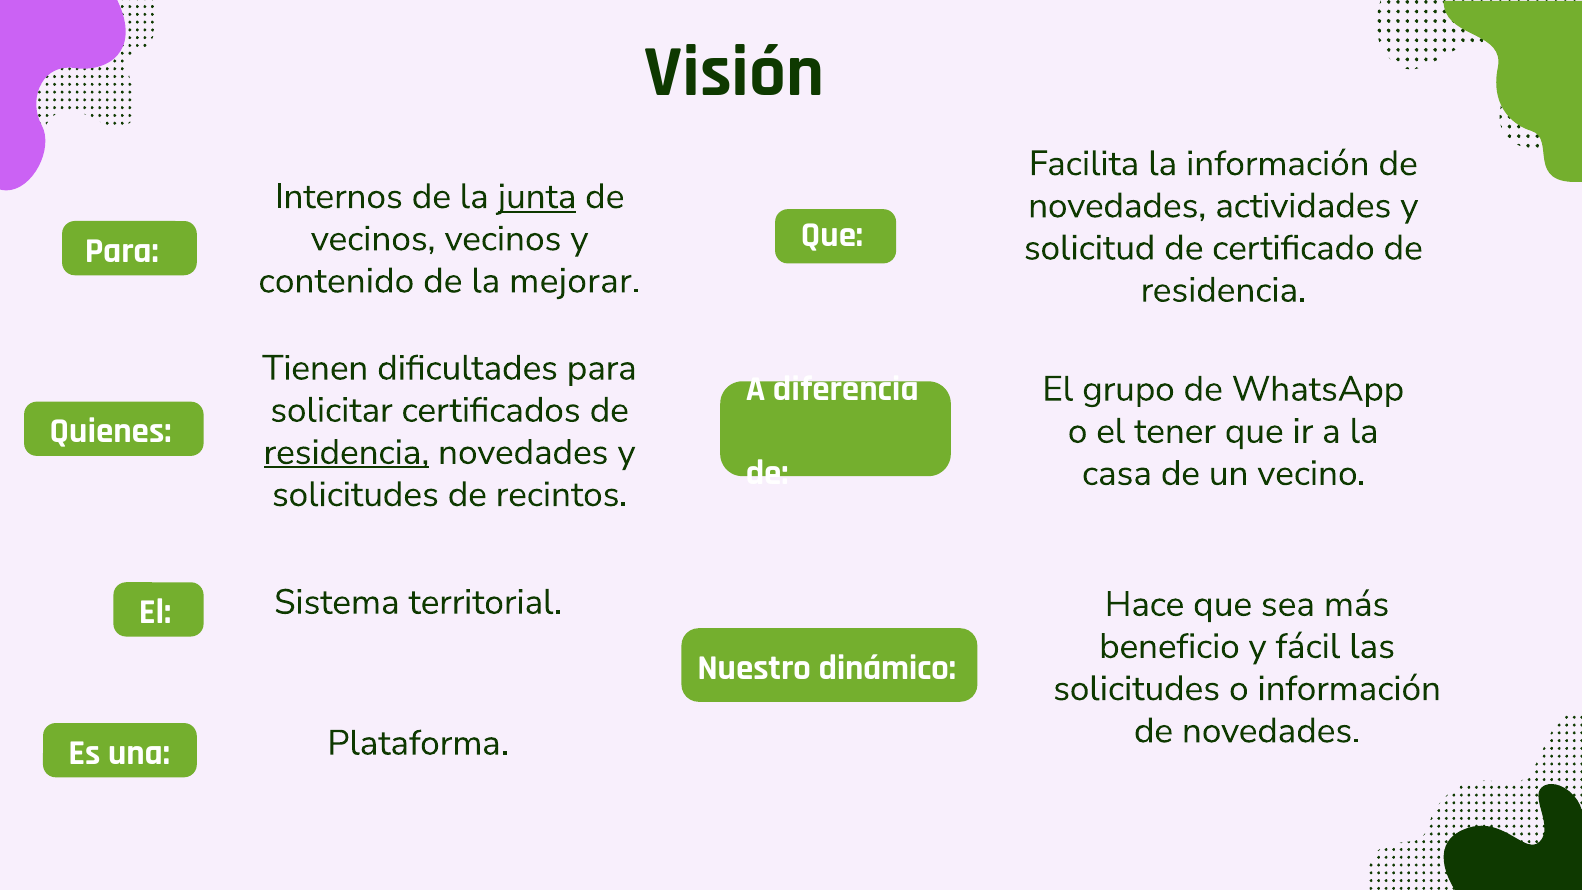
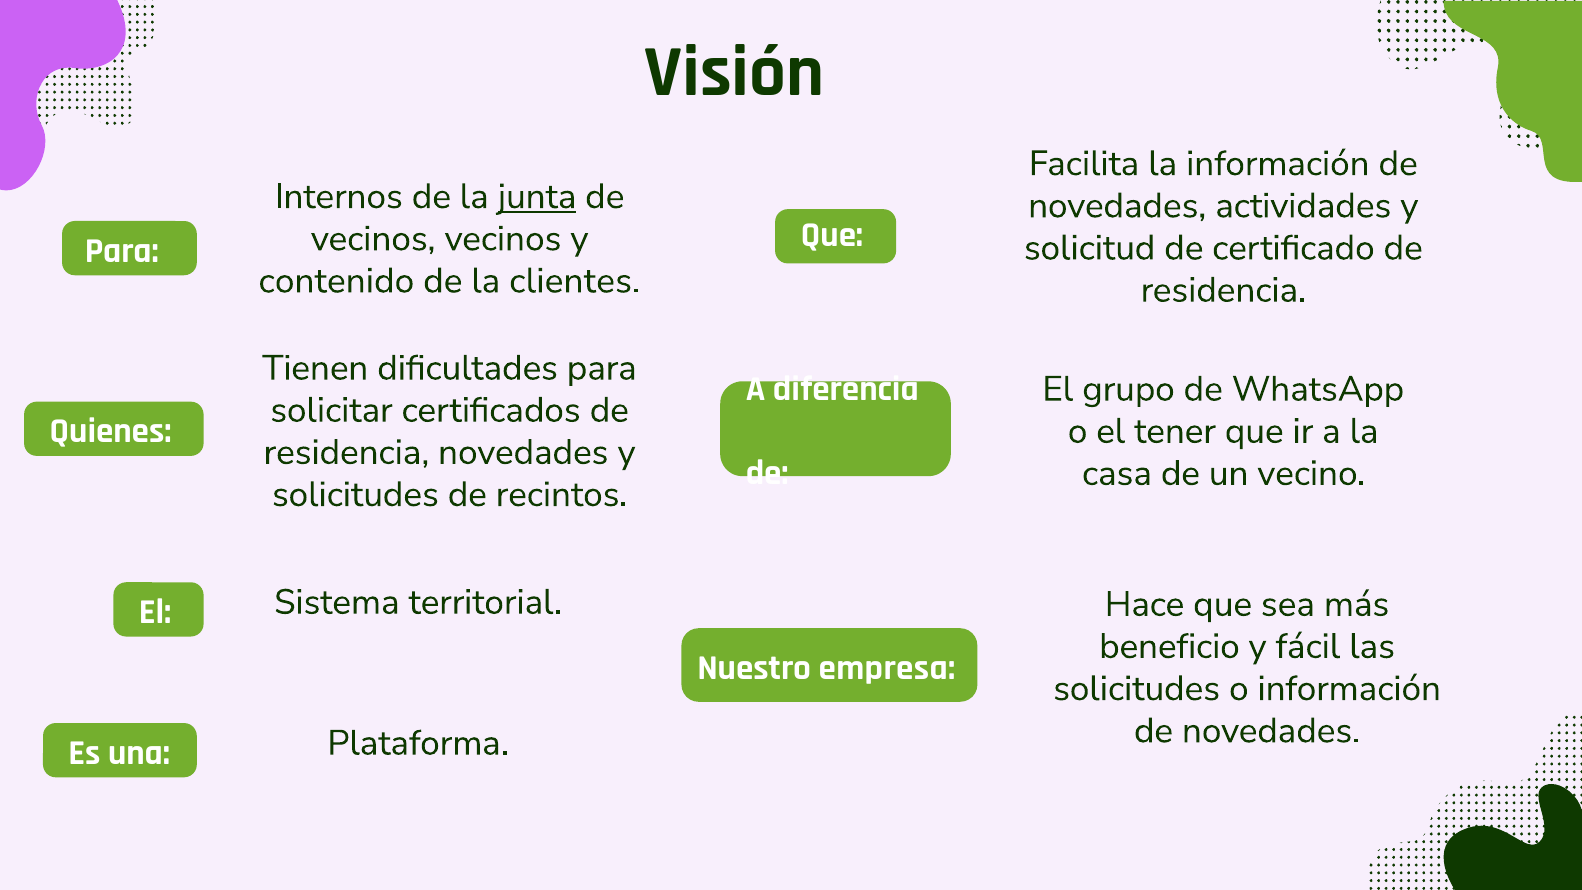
mejorar: mejorar -> clientes (575, 281)
residencia underline: present -> none (346, 452)
dinámico: dinámico -> empresa (887, 667)
